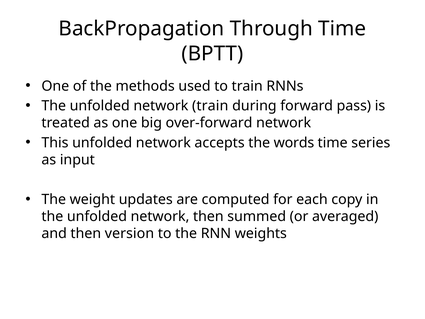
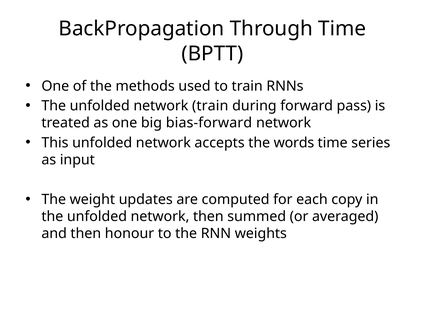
over-forward: over-forward -> bias-forward (209, 123)
version: version -> honour (129, 233)
